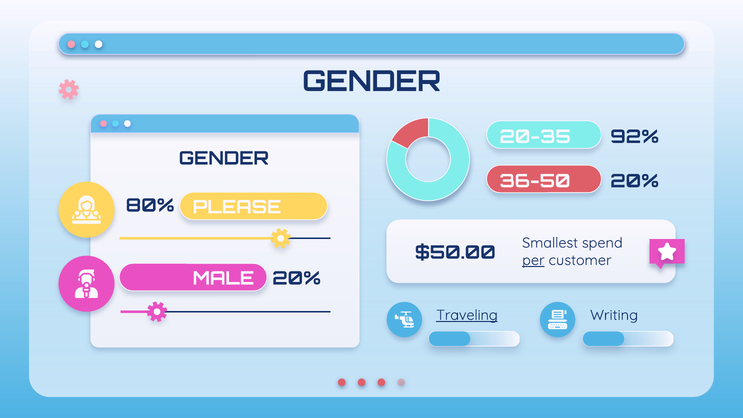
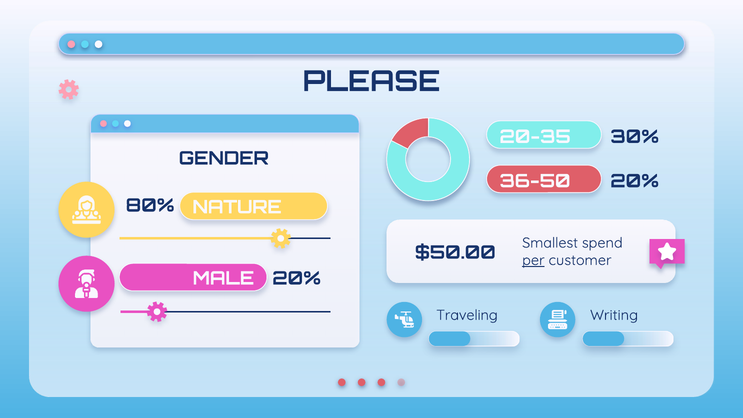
GENDER: GENDER -> PLEASE (371, 82)
92%: 92% -> 30% (635, 137)
PLEASE: PLEASE -> NATURE (237, 207)
Traveling underline: present -> none (467, 315)
